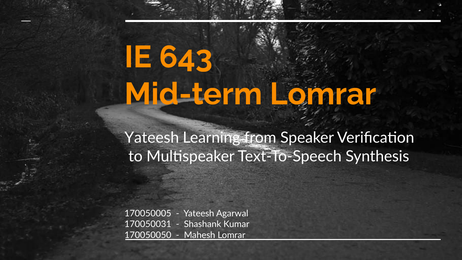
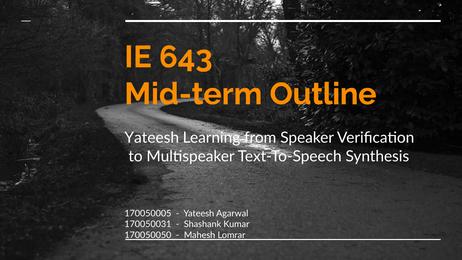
Mid-term Lomrar: Lomrar -> Outline (323, 94)
